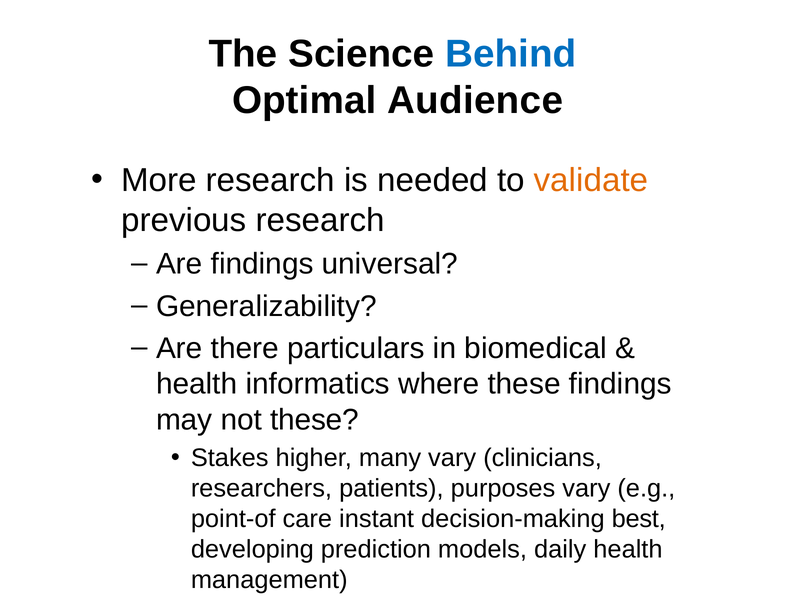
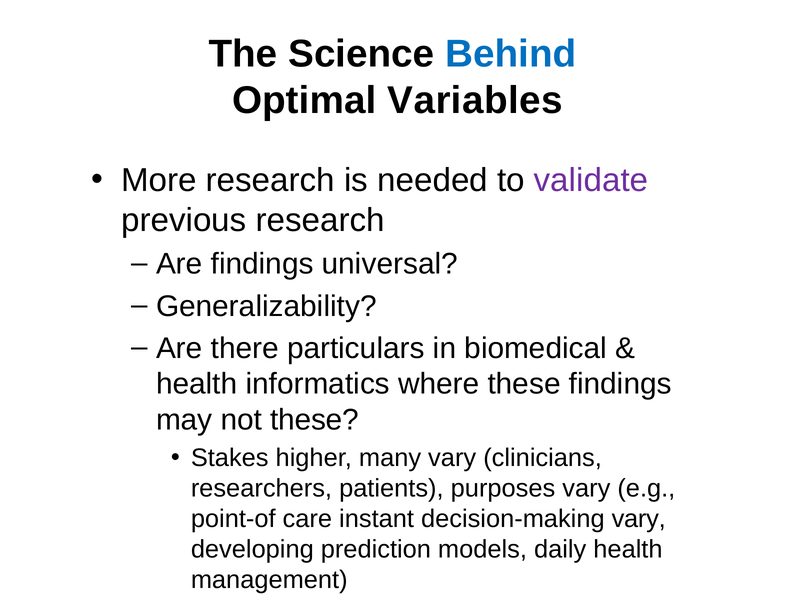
Audience: Audience -> Variables (475, 100)
validate colour: orange -> purple (591, 181)
decision-making best: best -> vary (639, 519)
